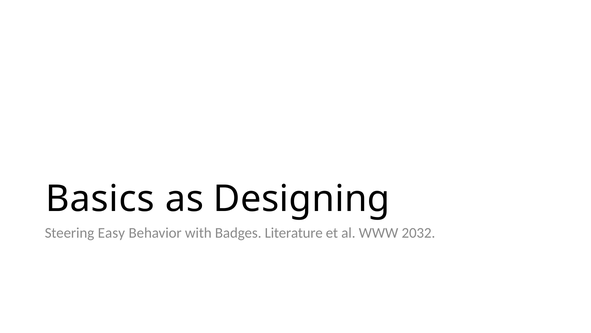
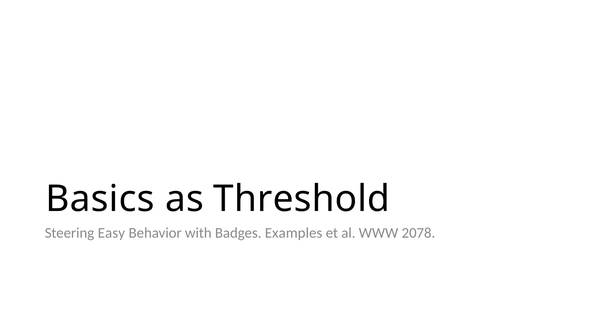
Designing: Designing -> Threshold (302, 199)
Literature: Literature -> Examples (294, 233)
2032: 2032 -> 2078 (418, 233)
